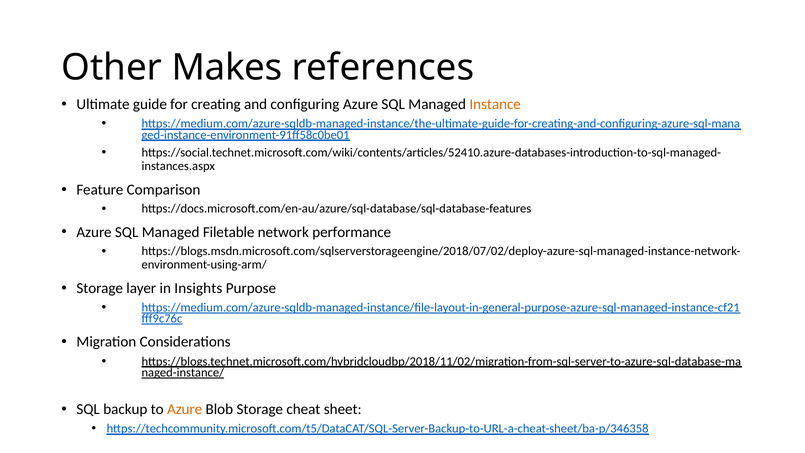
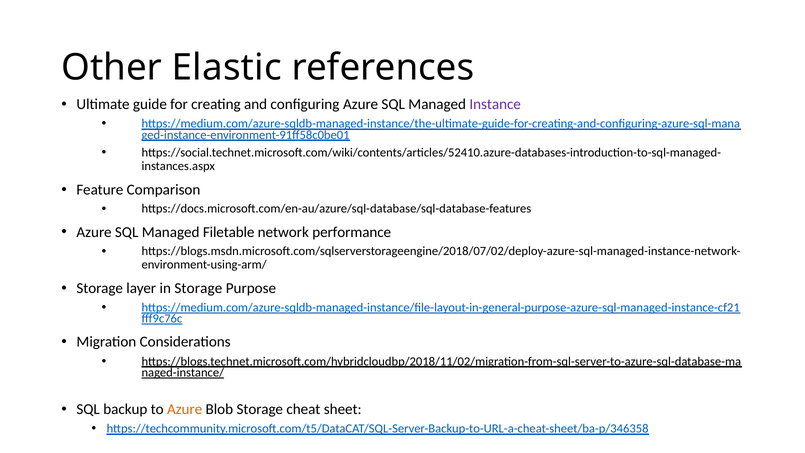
Makes: Makes -> Elastic (227, 68)
Instance colour: orange -> purple (495, 104)
in Insights: Insights -> Storage (198, 288)
